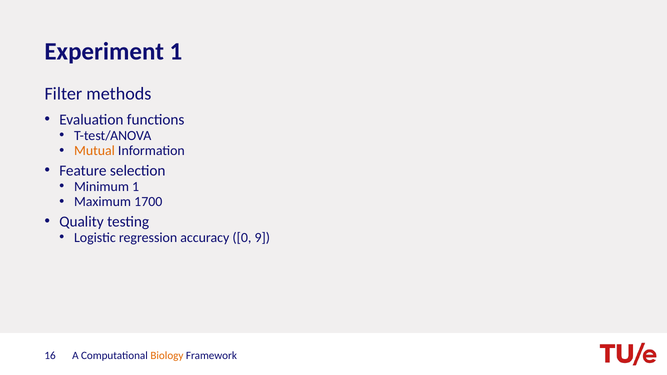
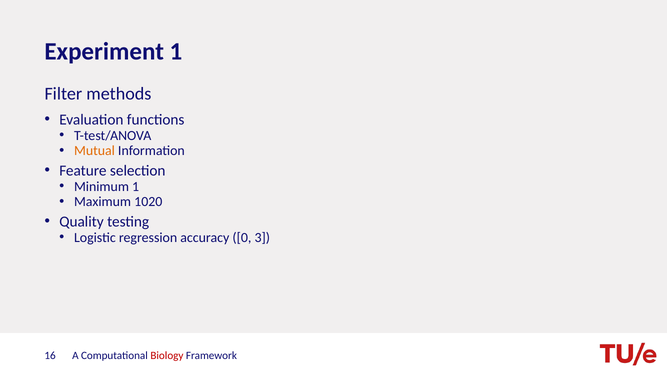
1700: 1700 -> 1020 (148, 202)
9: 9 -> 3 (262, 238)
Biology colour: orange -> red (167, 356)
